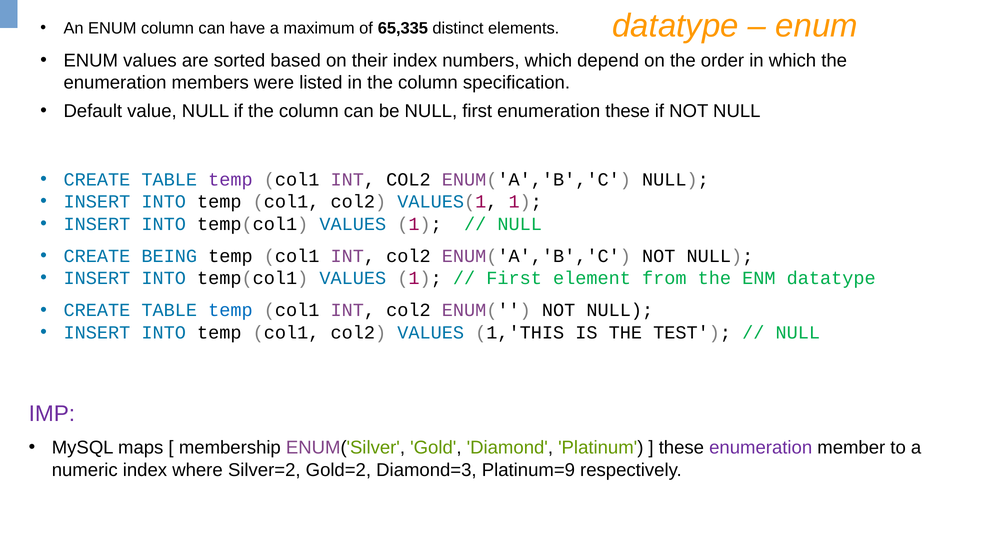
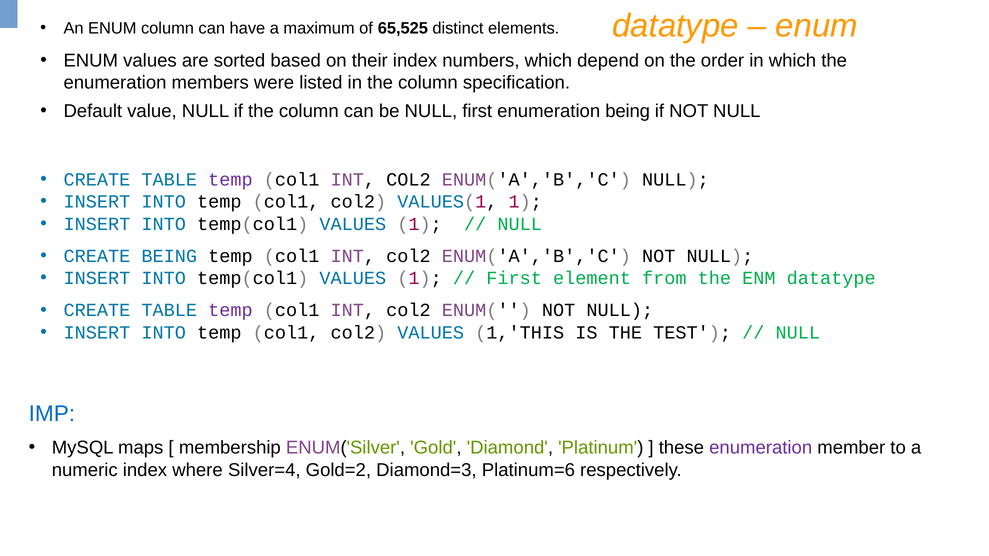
65,335: 65,335 -> 65,525 (403, 28)
enumeration these: these -> being (628, 111)
temp colour: blue -> purple (230, 311)
IMP colour: purple -> blue (52, 414)
Silver=2: Silver=2 -> Silver=4 (264, 470)
Platinum=9: Platinum=9 -> Platinum=6 (528, 470)
